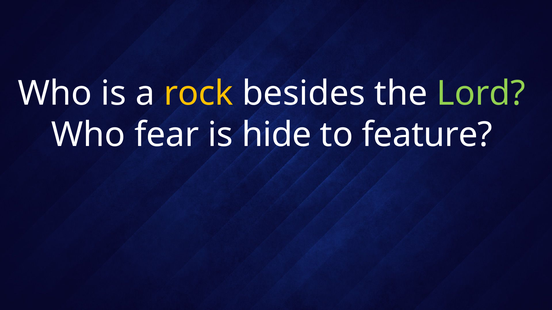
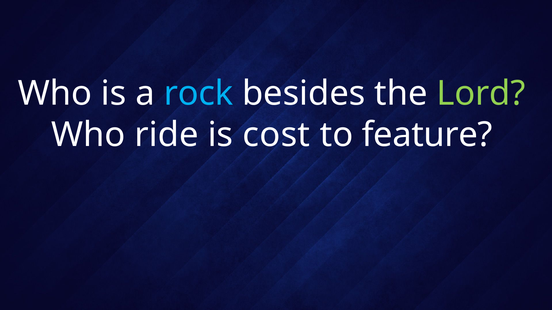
rock colour: yellow -> light blue (198, 94)
fear: fear -> ride (167, 135)
hide: hide -> cost (276, 135)
